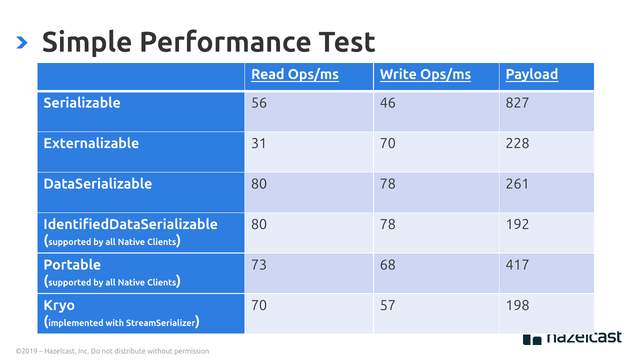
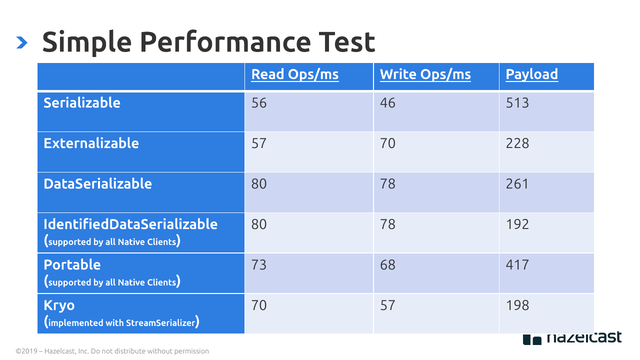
827: 827 -> 513 (518, 103)
Externalizable 31: 31 -> 57 (259, 143)
